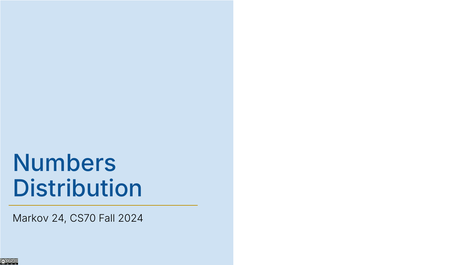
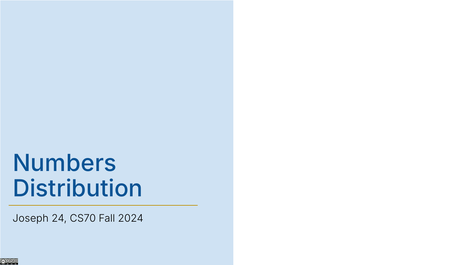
Markov: Markov -> Joseph (31, 219)
